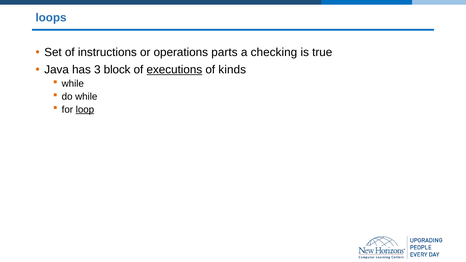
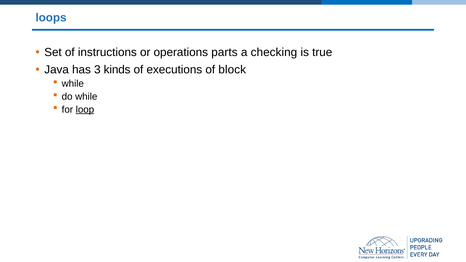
block: block -> kinds (117, 70)
executions underline: present -> none (174, 70)
kinds: kinds -> block (232, 70)
